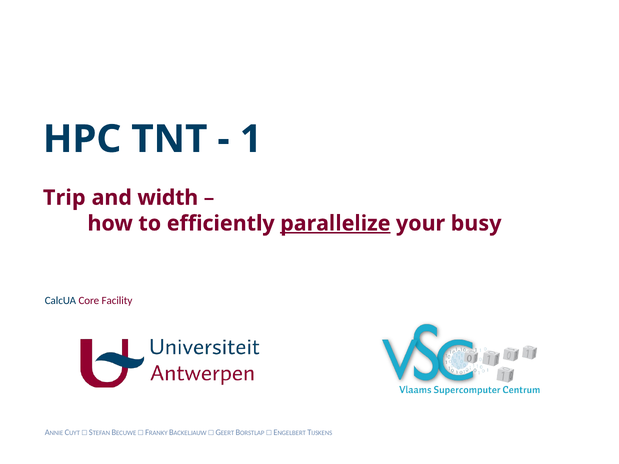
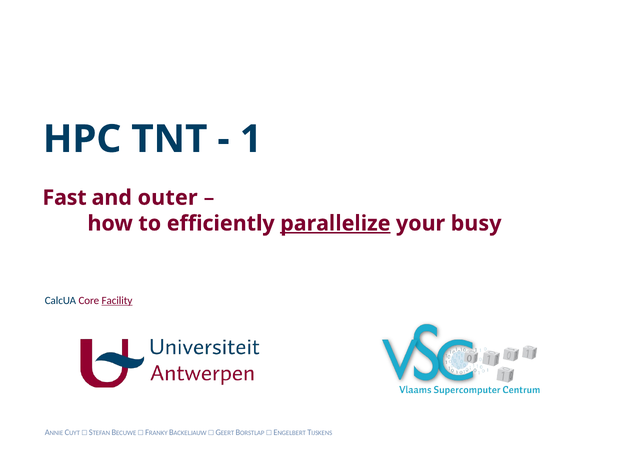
Trip: Trip -> Fast (65, 198)
width: width -> outer (168, 198)
Facility underline: none -> present (117, 301)
